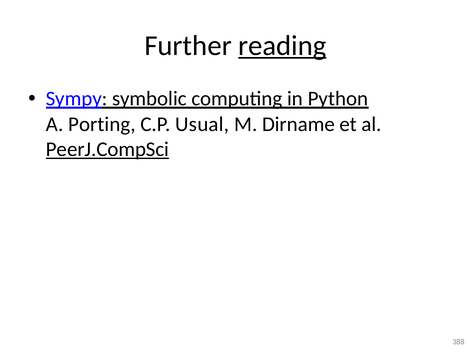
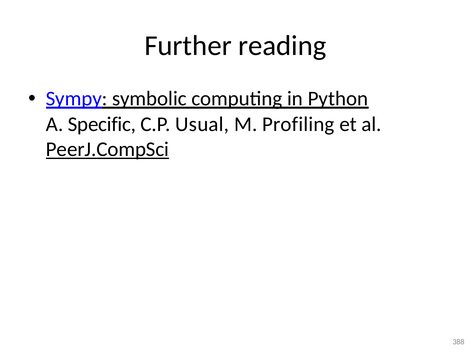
reading underline: present -> none (282, 46)
Porting: Porting -> Specific (102, 124)
Dirname: Dirname -> Profiling (298, 124)
